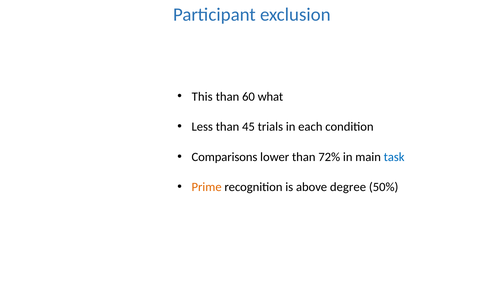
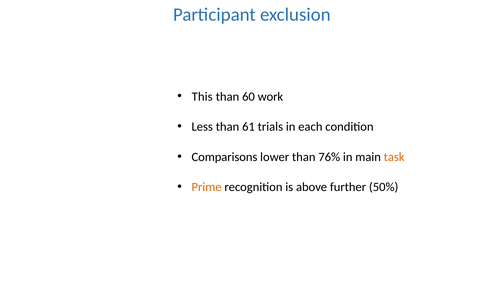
what: what -> work (270, 97)
45: 45 -> 61 (248, 127)
72%: 72% -> 76% (329, 157)
task colour: blue -> orange (394, 157)
degree: degree -> further (348, 187)
